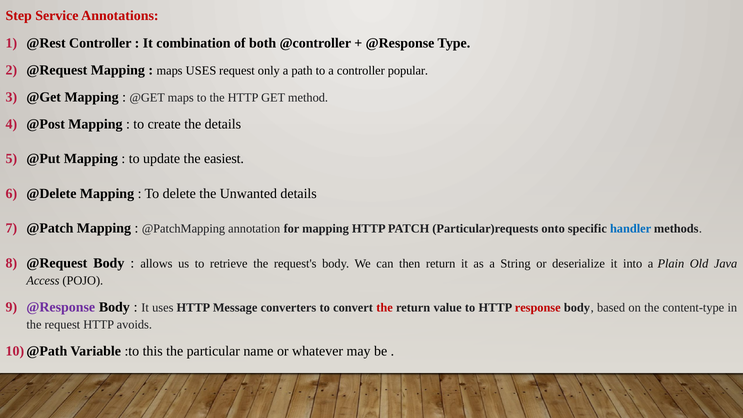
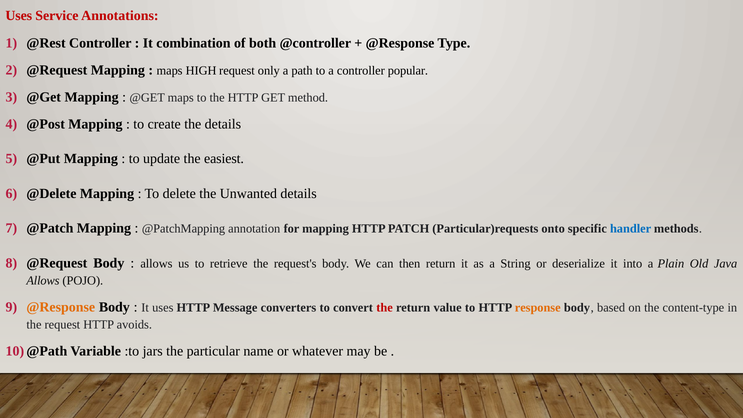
Step: Step -> Uses (19, 15)
maps USES: USES -> HIGH (201, 71)
Access: Access -> Allows (43, 281)
@Response colour: purple -> orange (61, 307)
response colour: red -> orange (538, 307)
this: this -> jars (153, 351)
